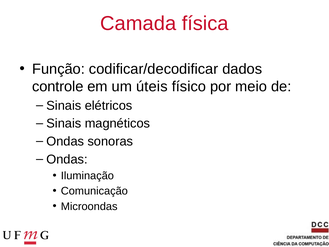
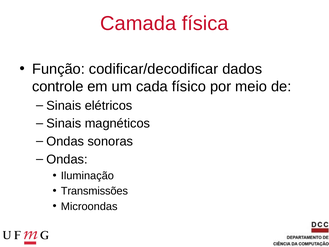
úteis: úteis -> cada (152, 87)
Comunicação: Comunicação -> Transmissões (94, 191)
